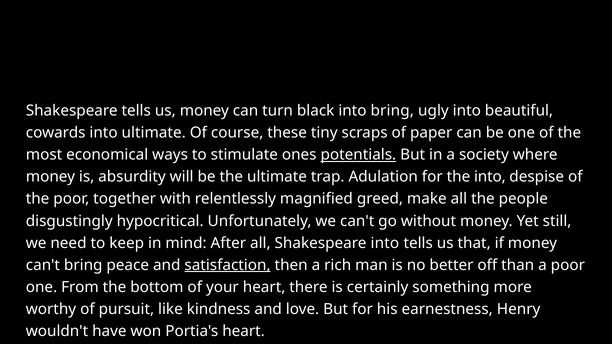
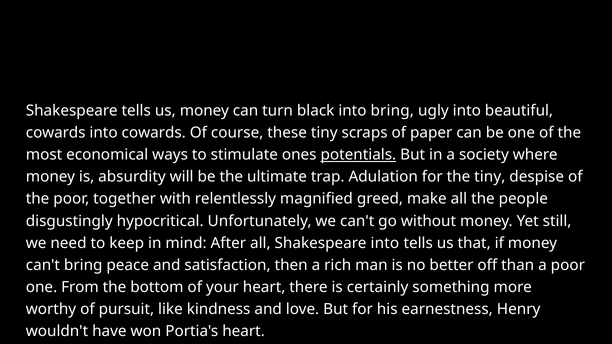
into ultimate: ultimate -> cowards (154, 133)
the into: into -> tiny (490, 177)
satisfaction underline: present -> none (228, 265)
